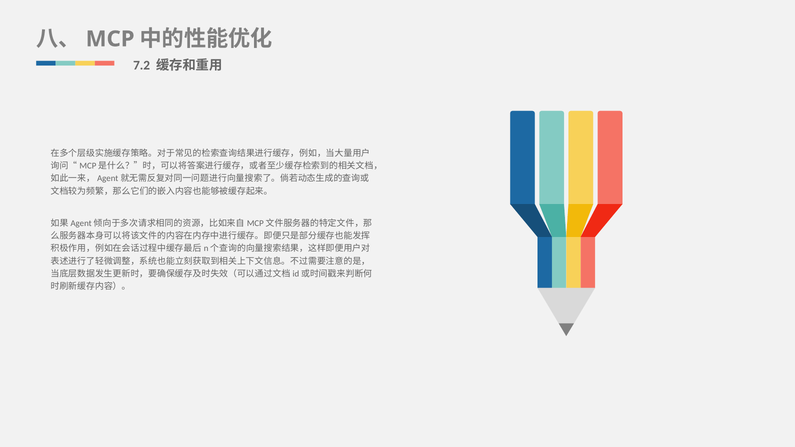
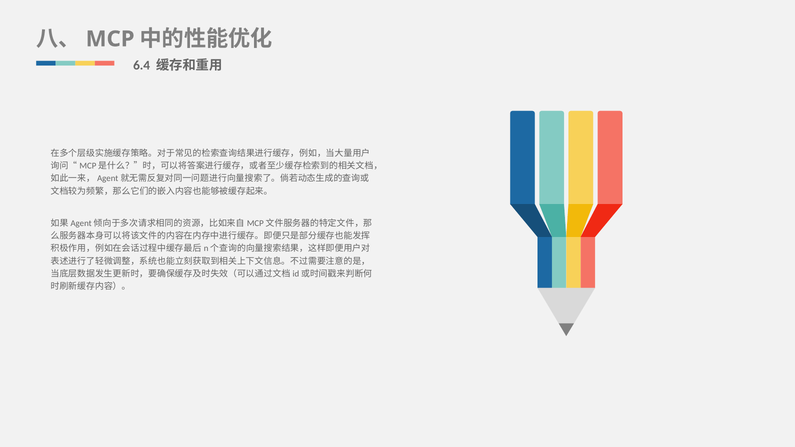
7.2: 7.2 -> 6.4 (142, 66)
